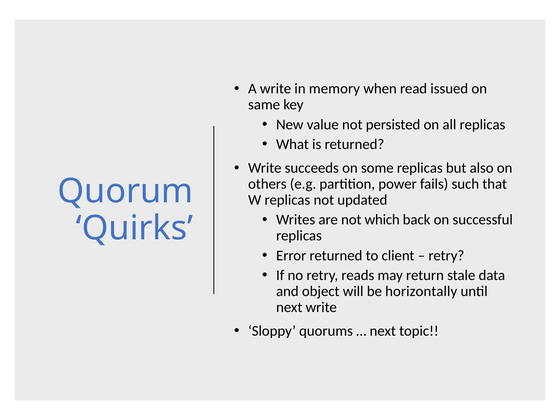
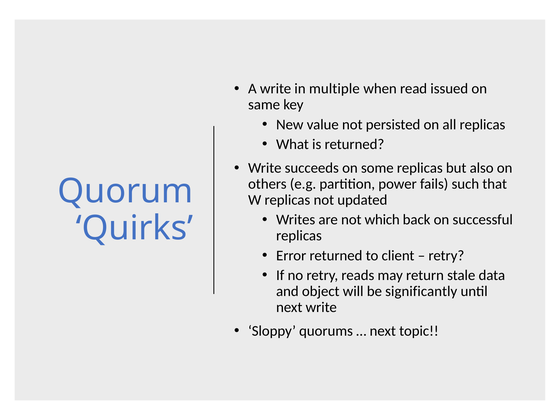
memory: memory -> multiple (334, 89)
horizontally: horizontally -> significantly (421, 291)
